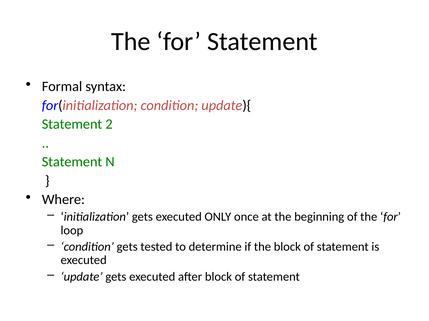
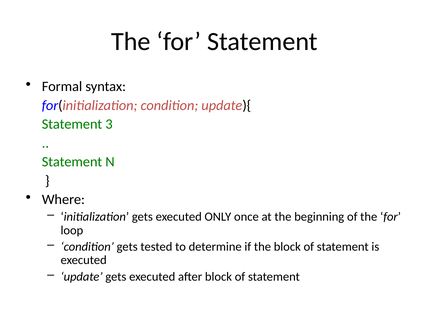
2: 2 -> 3 (109, 125)
